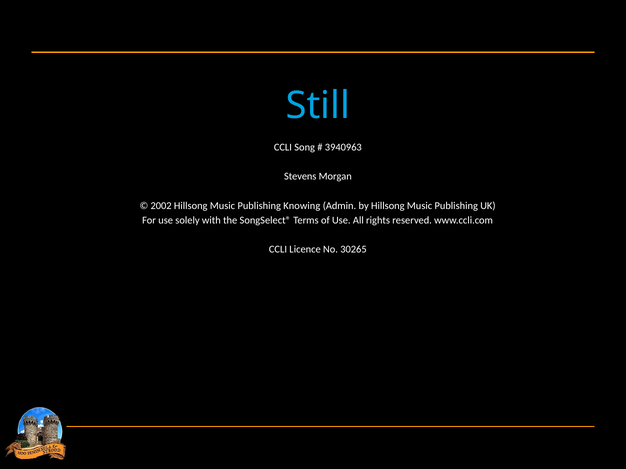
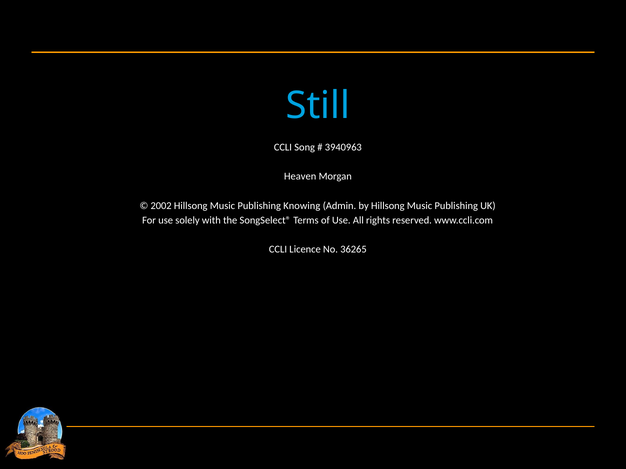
Stevens: Stevens -> Heaven (300, 177)
30265: 30265 -> 36265 (353, 250)
